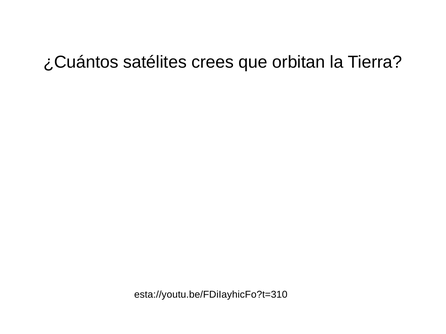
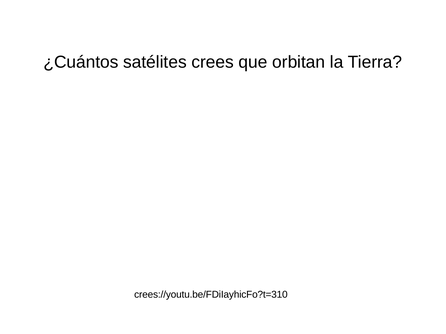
esta://youtu.be/FDiIayhicFo?t=310: esta://youtu.be/FDiIayhicFo?t=310 -> crees://youtu.be/FDiIayhicFo?t=310 (211, 295)
